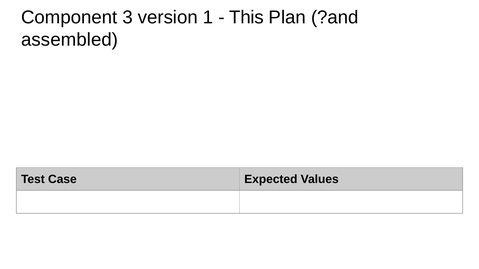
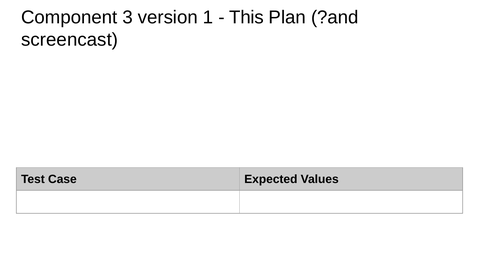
assembled: assembled -> screencast (70, 40)
